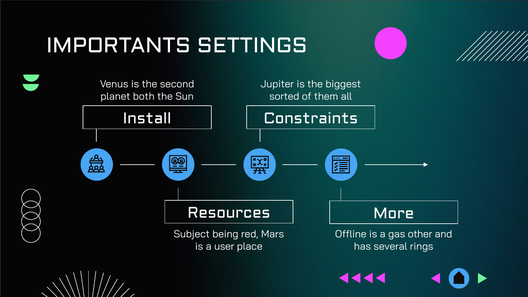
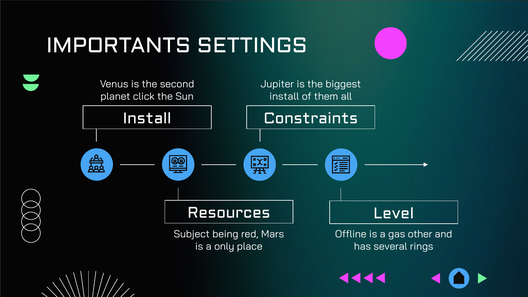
both: both -> click (144, 96)
sorted: sorted -> install (284, 96)
More: More -> Level (394, 213)
user: user -> only (224, 246)
